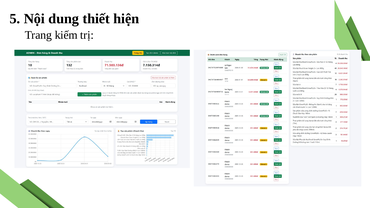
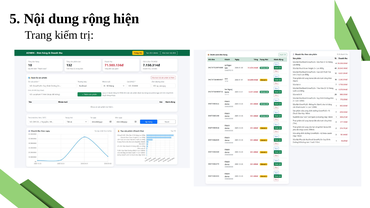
thiết: thiết -> rộng (96, 19)
